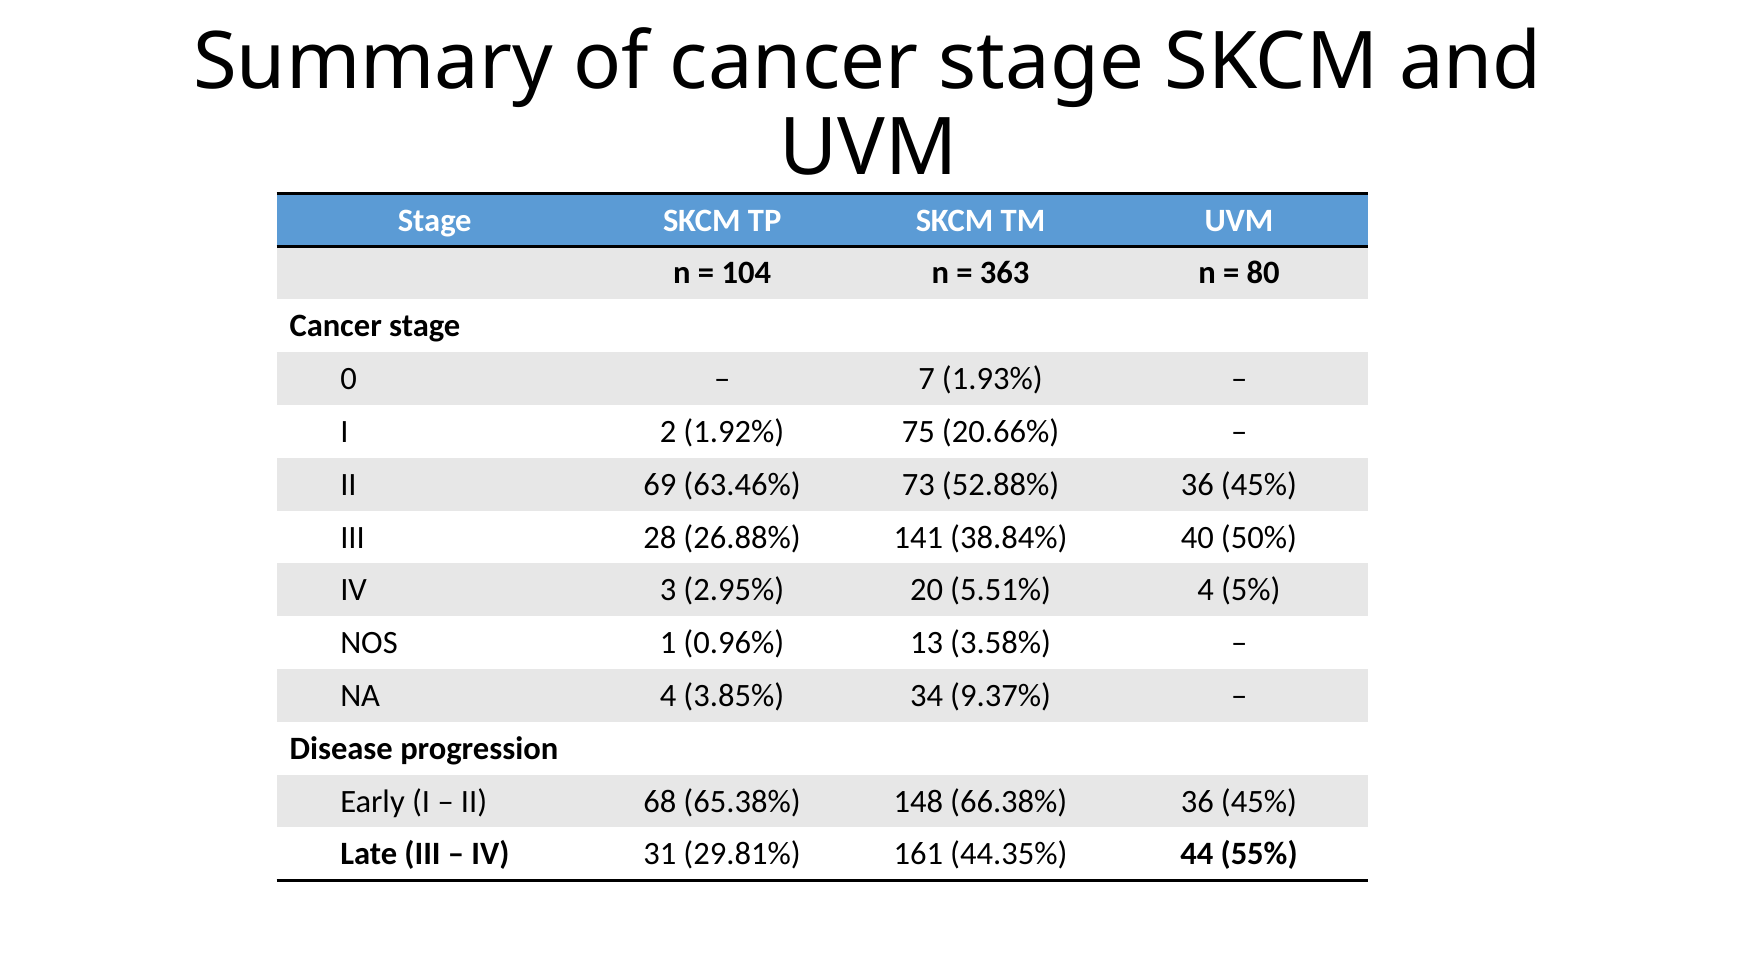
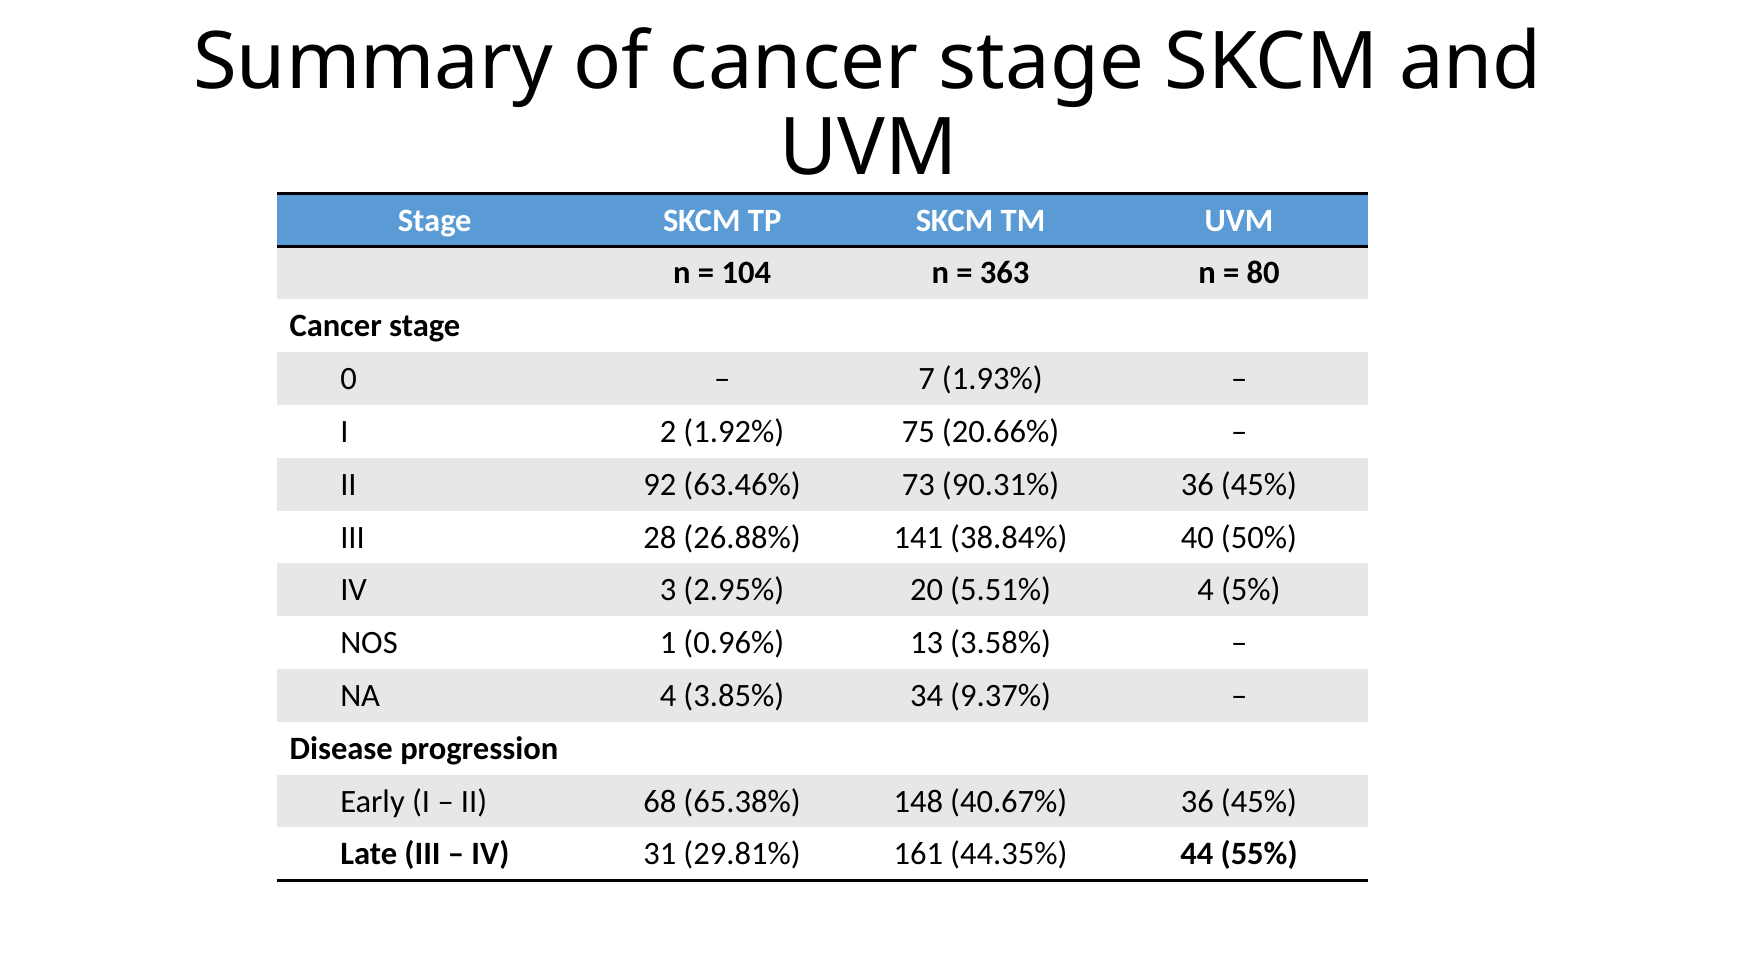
69: 69 -> 92 (660, 484)
52.88%: 52.88% -> 90.31% (1001, 484)
66.38%: 66.38% -> 40.67% (1009, 801)
